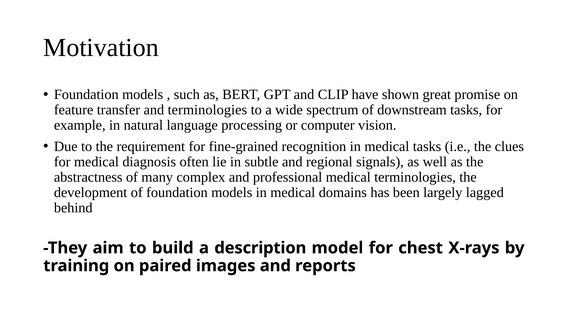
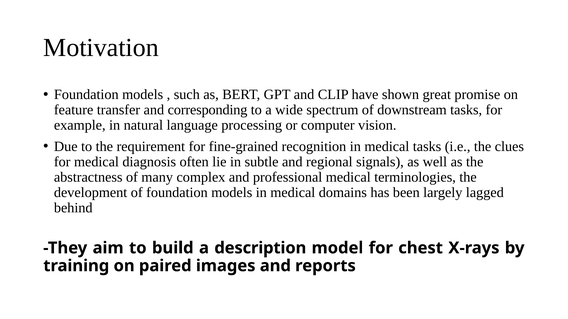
and terminologies: terminologies -> corresponding (208, 110)
